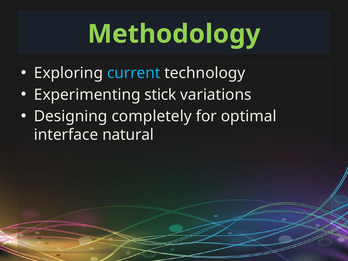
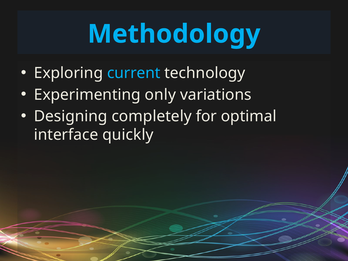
Methodology colour: light green -> light blue (174, 34)
stick: stick -> only (160, 95)
natural: natural -> quickly (128, 135)
